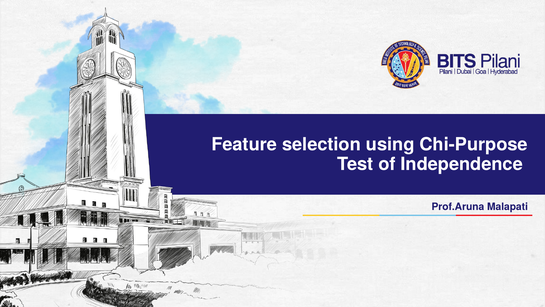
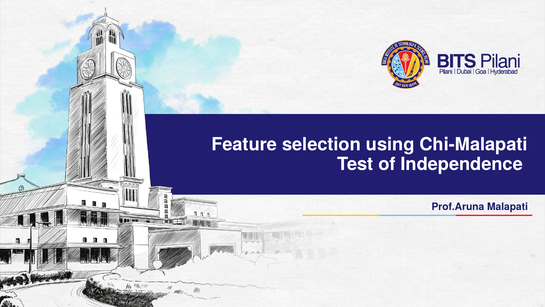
Chi-Purpose: Chi-Purpose -> Chi-Malapati (474, 144)
